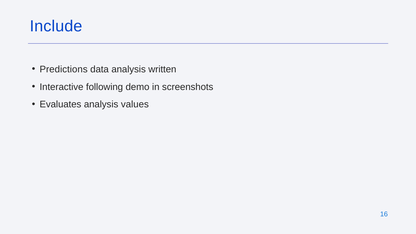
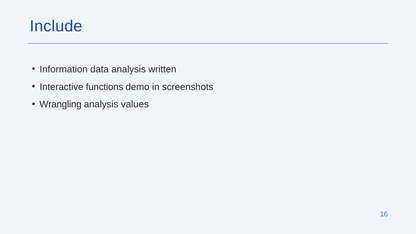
Predictions: Predictions -> Information (64, 69)
following: following -> functions (105, 87)
Evaluates: Evaluates -> Wrangling (61, 104)
